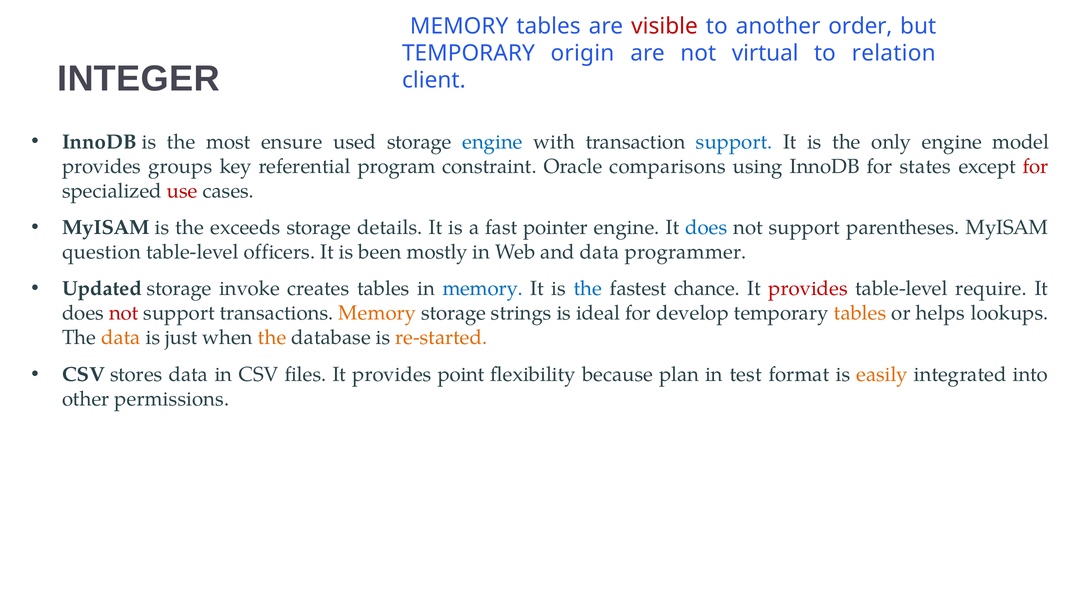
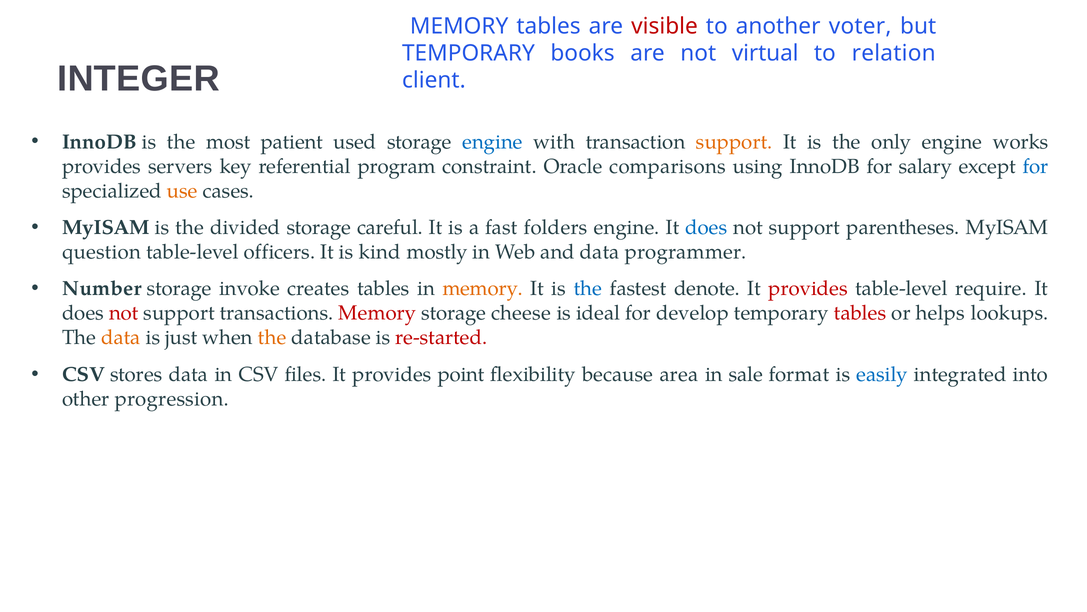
order: order -> voter (860, 26)
origin: origin -> books (583, 53)
ensure: ensure -> patient (292, 142)
support colour: blue -> orange (734, 142)
model: model -> works (1021, 142)
groups: groups -> servers (180, 166)
states: states -> salary (925, 166)
for colour: red -> blue (1035, 166)
use colour: red -> orange (182, 191)
exceeds: exceeds -> divided (245, 227)
details: details -> careful (390, 227)
pointer: pointer -> folders (556, 227)
been: been -> kind (380, 252)
Updated: Updated -> Number (102, 288)
memory colour: blue -> orange (483, 288)
chance: chance -> denote (707, 288)
Memory colour: orange -> red (377, 313)
strings: strings -> cheese (521, 313)
tables colour: orange -> red (860, 313)
re-started colour: orange -> red (441, 337)
plan: plan -> area (679, 374)
test: test -> sale (746, 374)
easily colour: orange -> blue (882, 374)
permissions: permissions -> progression (172, 399)
